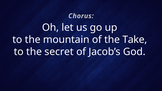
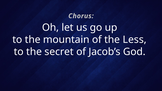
Take: Take -> Less (135, 40)
